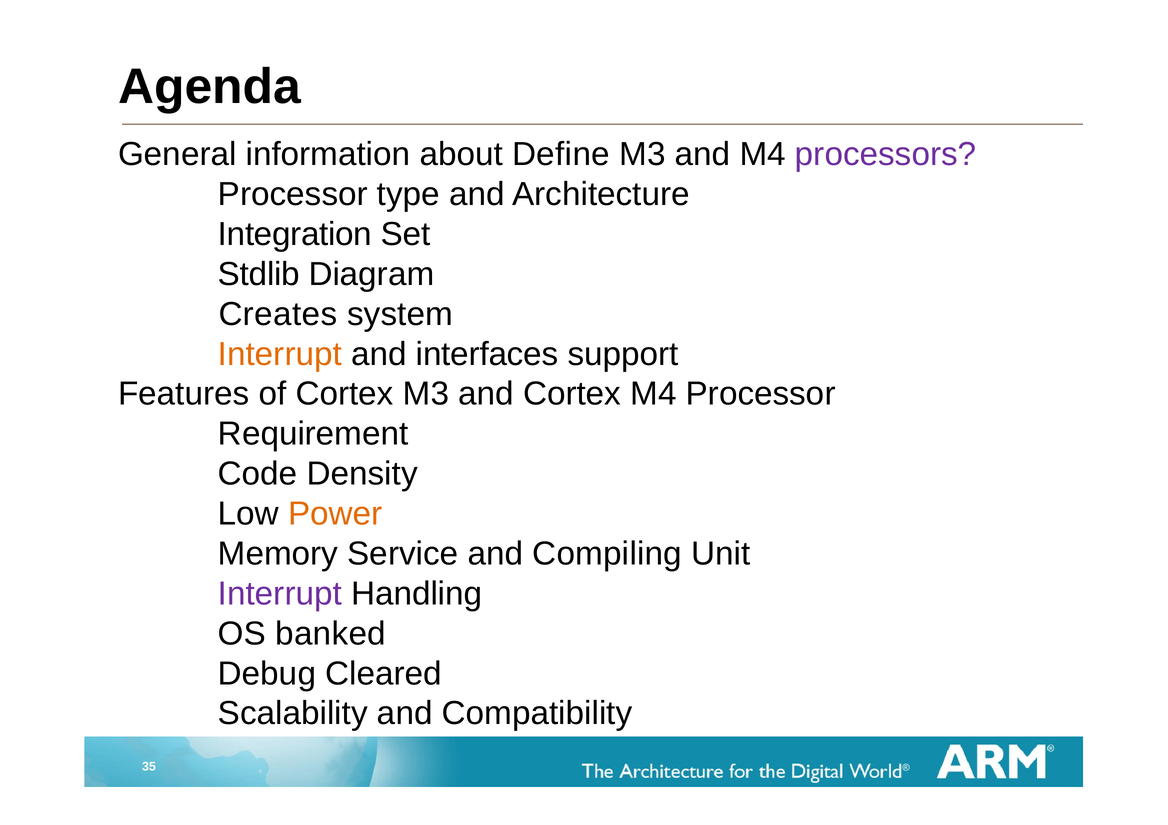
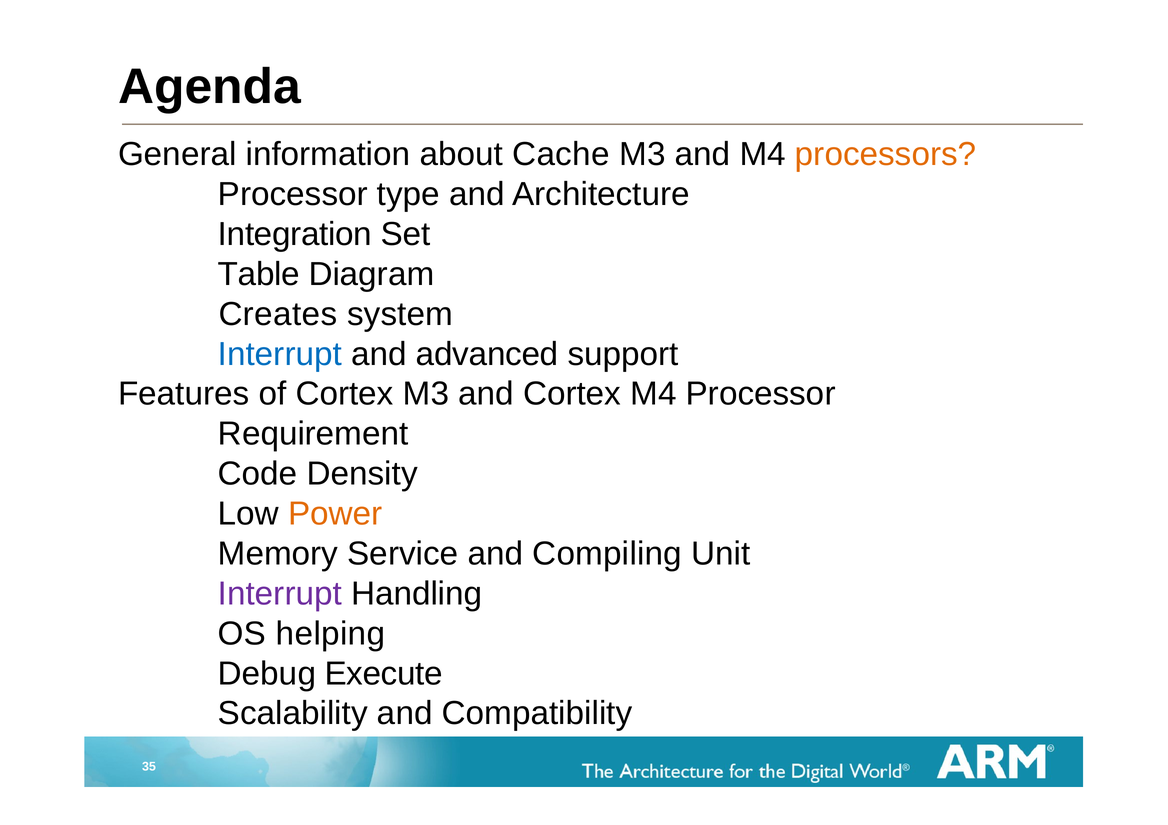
Define: Define -> Cache (561, 154)
processors colour: purple -> orange (886, 154)
Stdlib: Stdlib -> Table (259, 274)
Interrupt colour: orange -> blue (280, 354)
interfaces: interfaces -> advanced (487, 354)
banked: banked -> helping (331, 634)
Cleared: Cleared -> Execute (384, 674)
